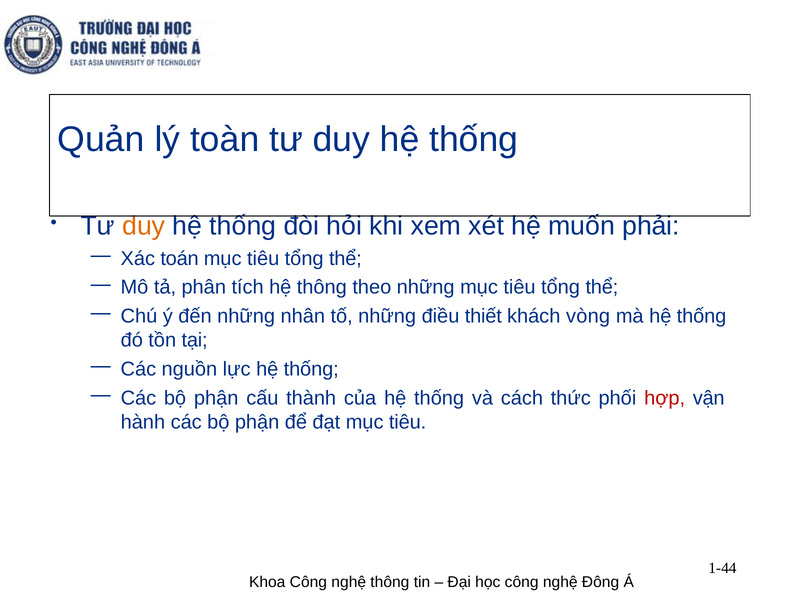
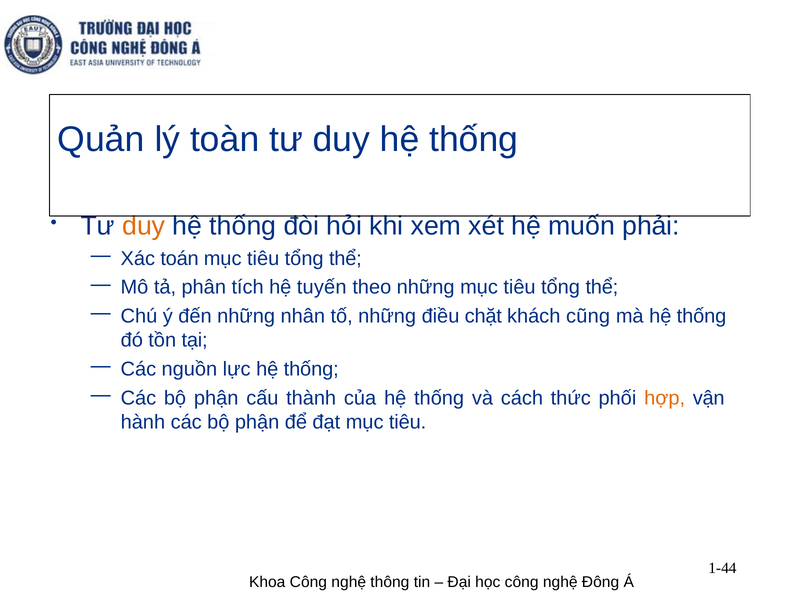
hệ thông: thông -> tuyến (322, 287)
thiết: thiết -> chặt (483, 316)
vòng: vòng -> cũng (588, 316)
hợp colour: red -> orange (665, 398)
